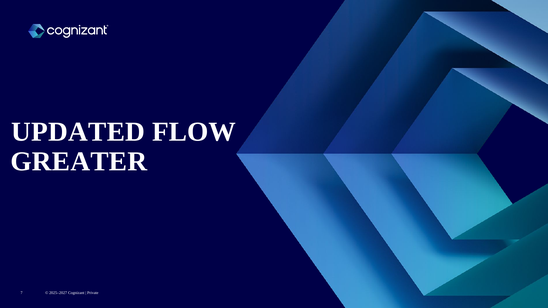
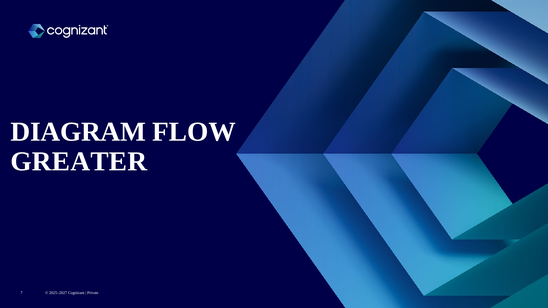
UPDATED: UPDATED -> DIAGRAM (78, 132)
